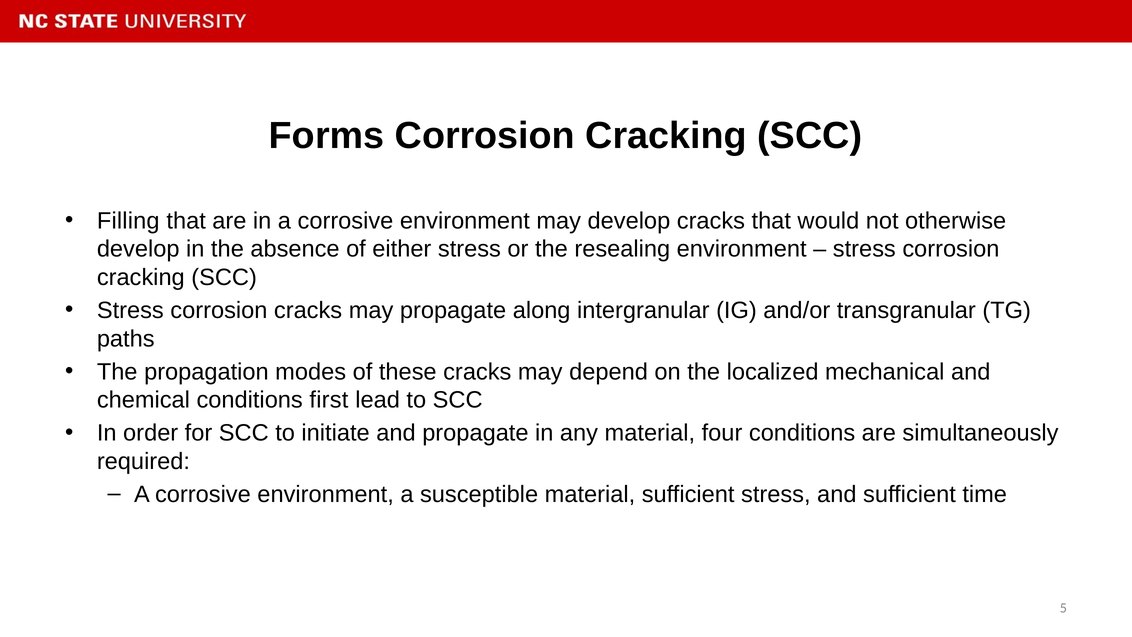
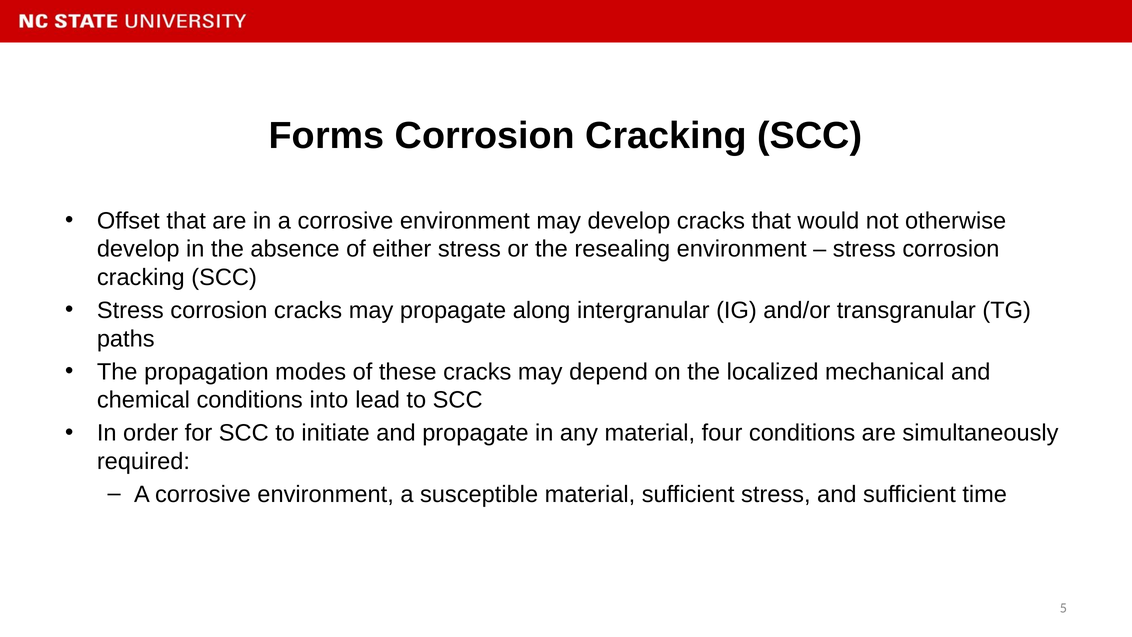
Filling: Filling -> Offset (128, 221)
first: first -> into (329, 400)
